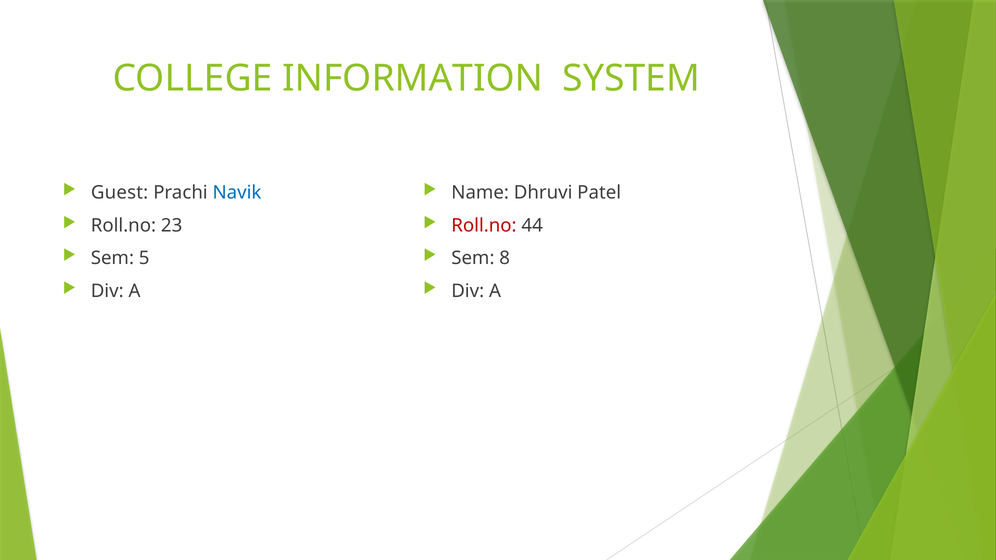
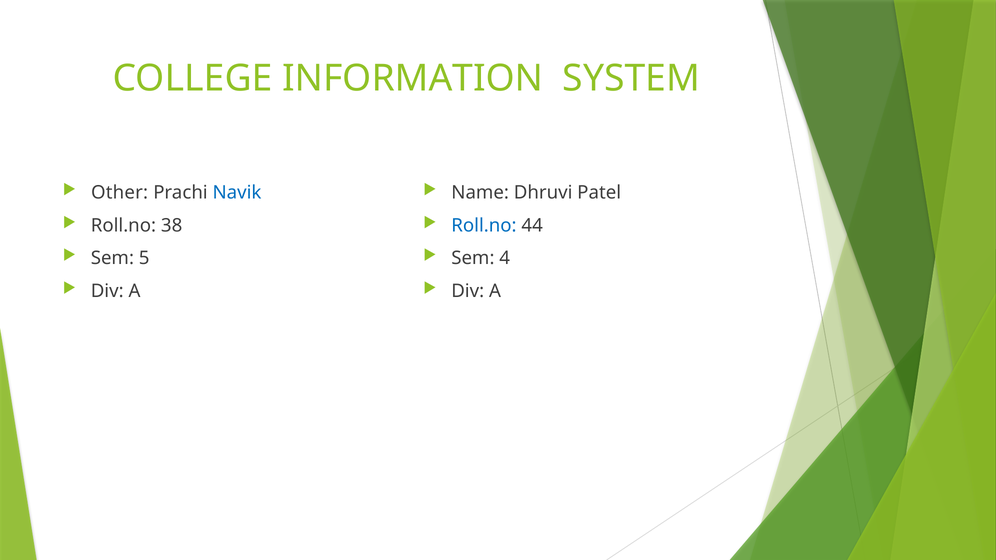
Guest: Guest -> Other (120, 193)
23: 23 -> 38 (172, 226)
Roll.no colour: red -> blue (484, 226)
8: 8 -> 4 (505, 258)
